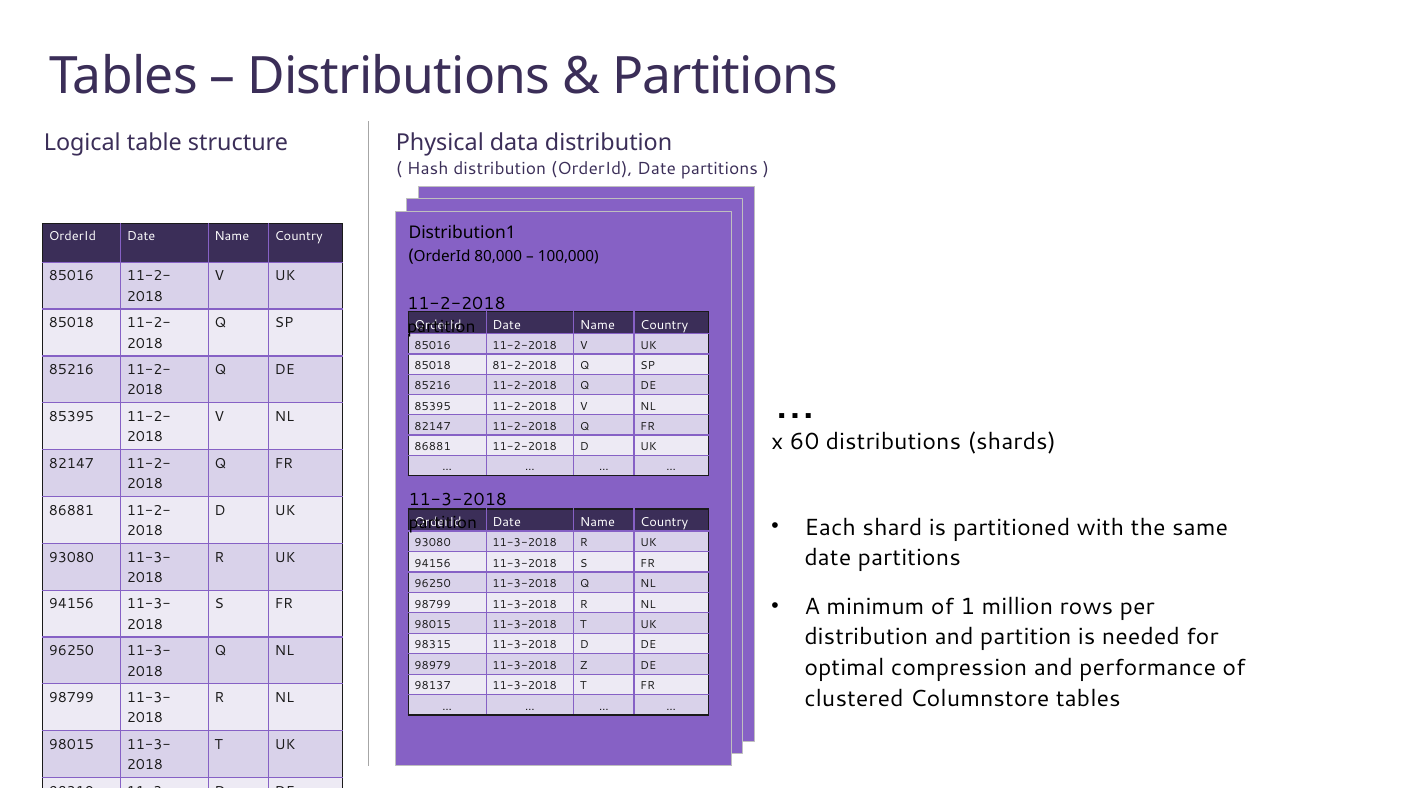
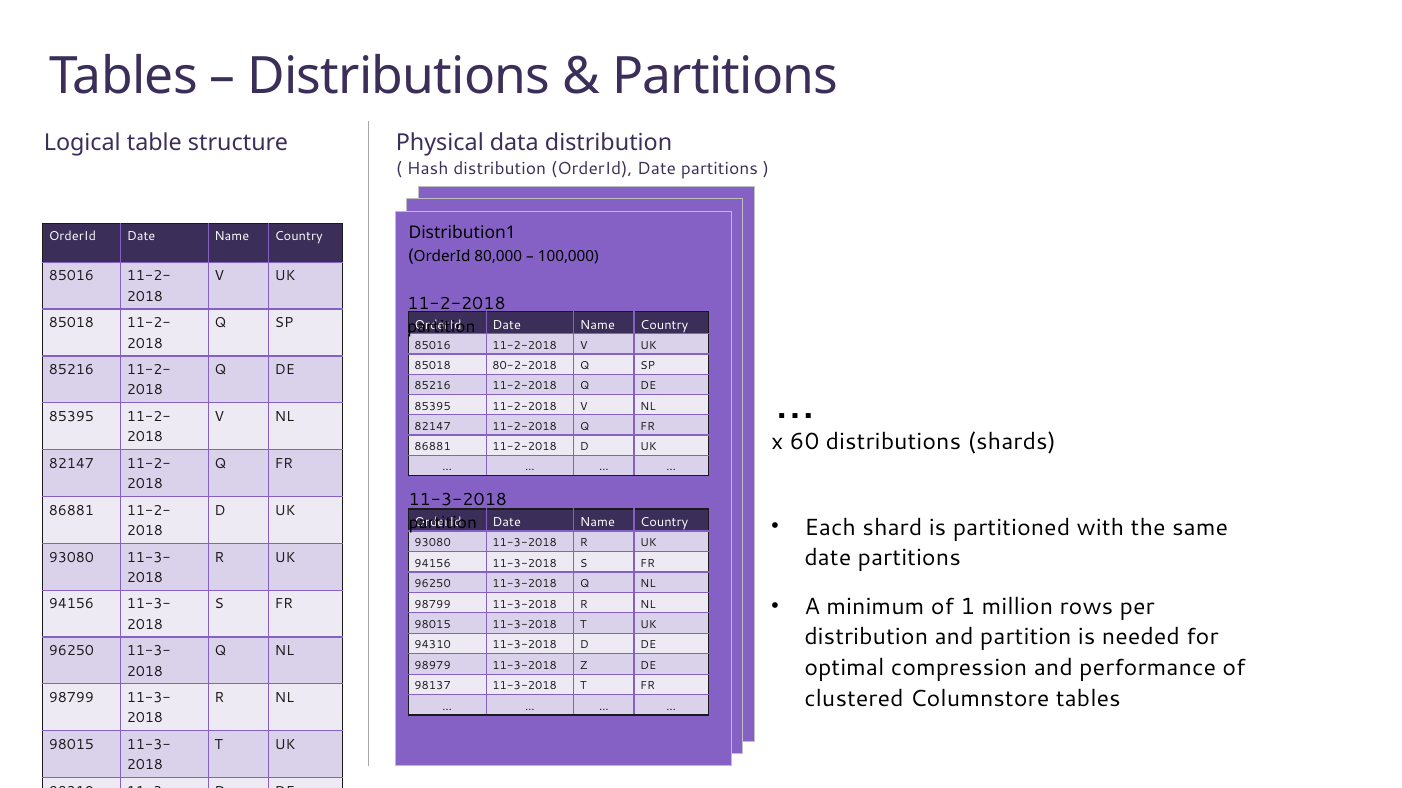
81-2-2018: 81-2-2018 -> 80-2-2018 (525, 366)
98315: 98315 -> 94310 (433, 646)
